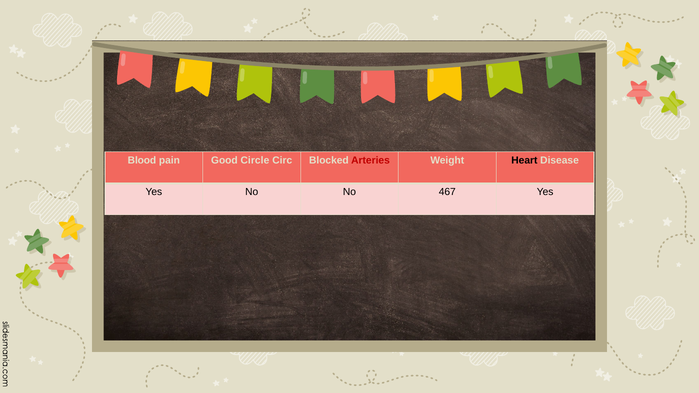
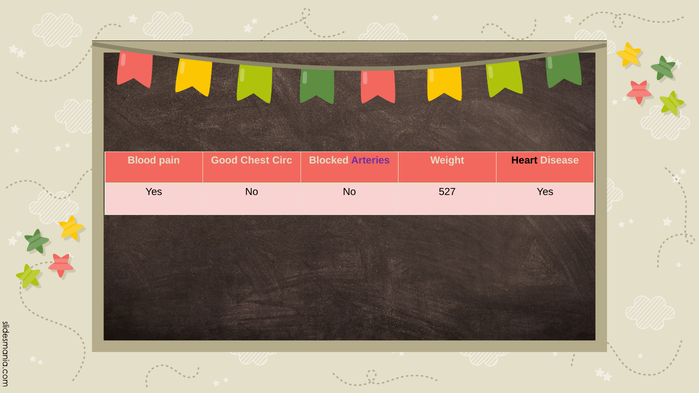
Circle: Circle -> Chest (255, 160)
Arteries colour: red -> purple (371, 160)
467: 467 -> 527 (447, 192)
